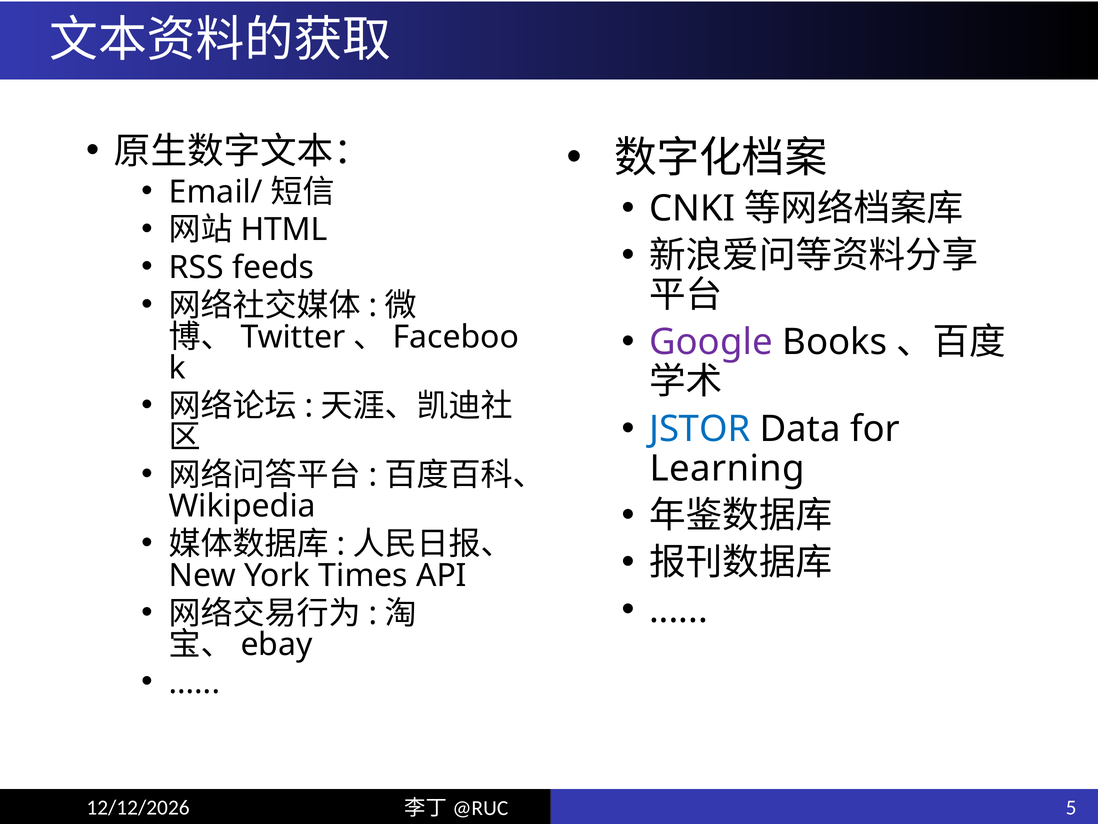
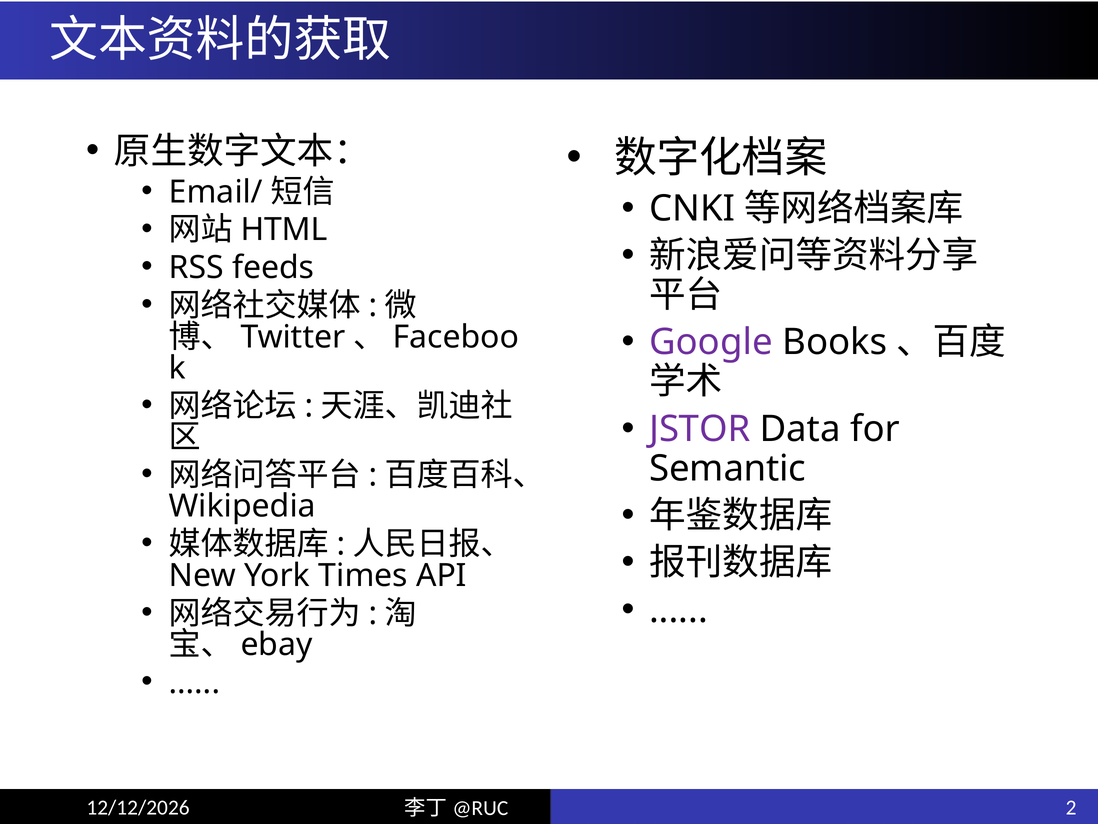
JSTOR colour: blue -> purple (700, 429)
Learning: Learning -> Semantic (728, 468)
5: 5 -> 2 (1071, 807)
